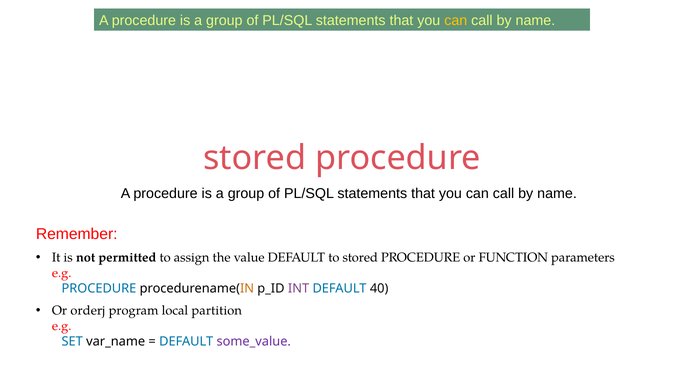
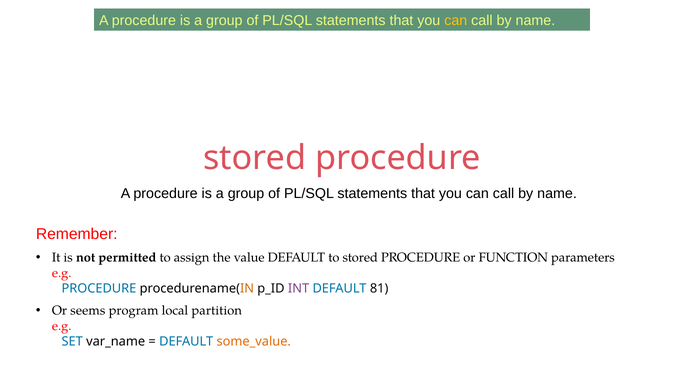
40: 40 -> 81 (379, 288)
orderj: orderj -> seems (88, 310)
some_value colour: purple -> orange (254, 341)
